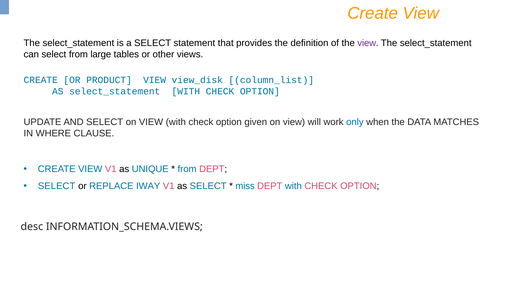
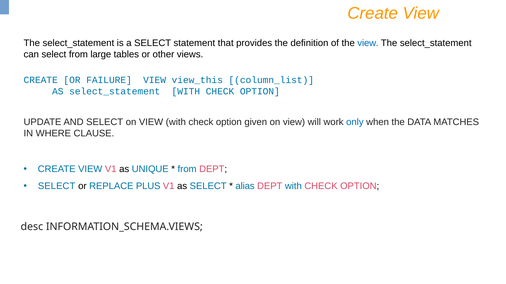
view colour: purple -> blue (368, 43)
PRODUCT: PRODUCT -> FAILURE (109, 80)
view_disk: view_disk -> view_this (197, 80)
IWAY: IWAY -> PLUS (148, 187)
miss: miss -> alias (245, 187)
